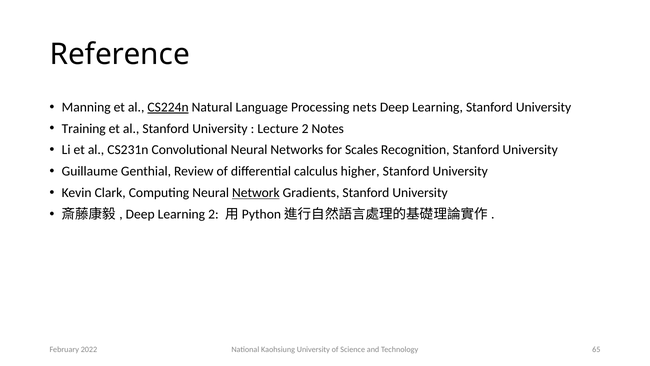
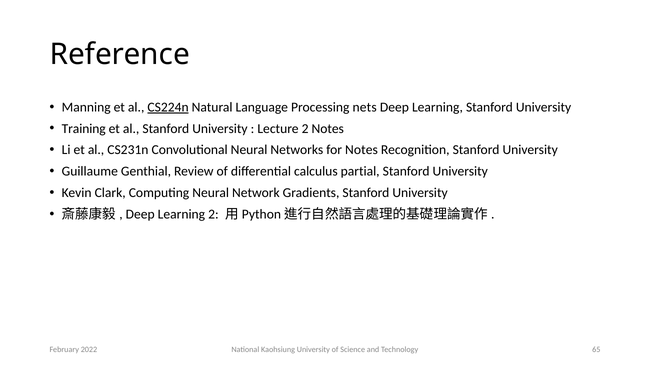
for Scales: Scales -> Notes (361, 150)
higher: higher -> partial (360, 171)
Network underline: present -> none (256, 193)
